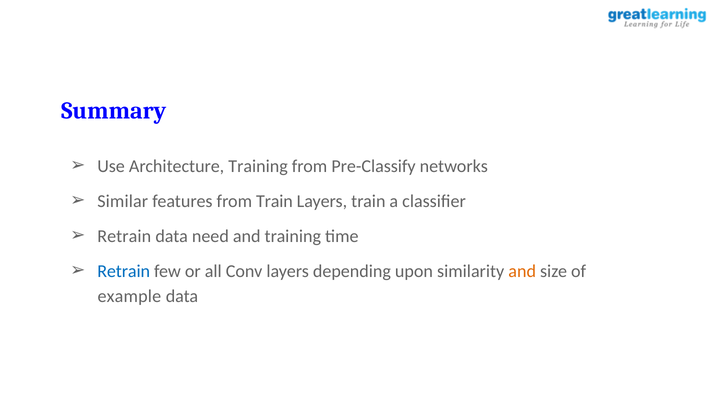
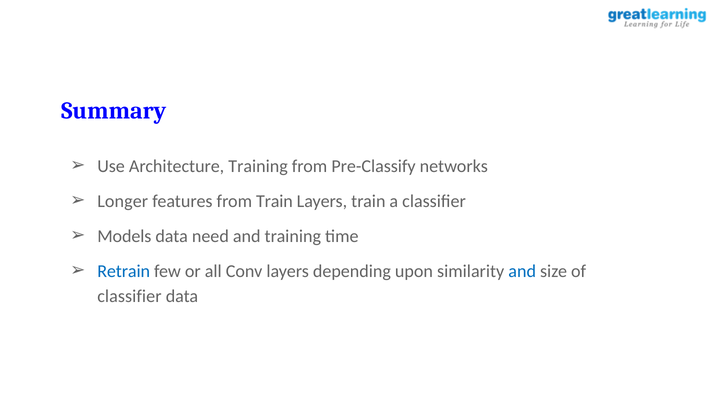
Similar: Similar -> Longer (123, 201)
Retrain: Retrain -> Models (124, 236)
and colour: orange -> blue (522, 271)
example: example -> classifier (129, 296)
